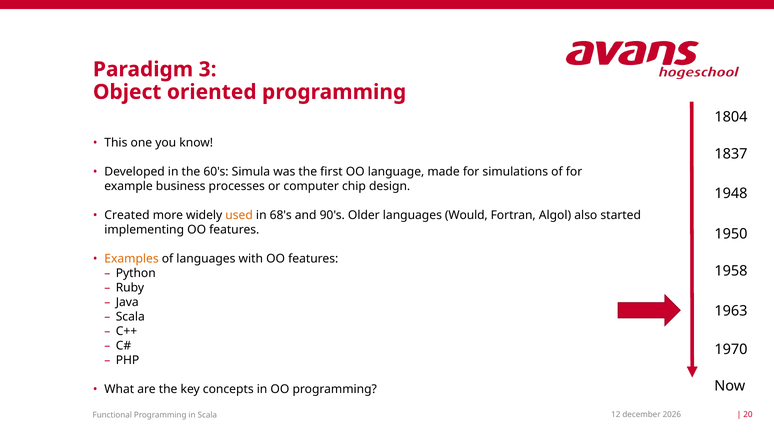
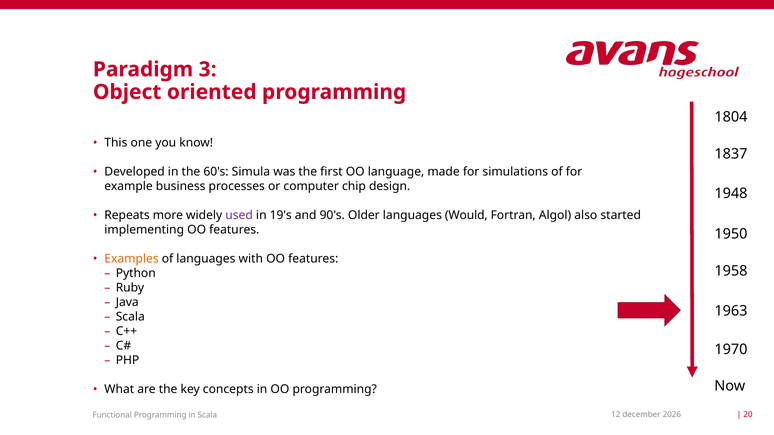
Created: Created -> Repeats (127, 216)
used colour: orange -> purple (239, 216)
68's: 68's -> 19's (281, 216)
